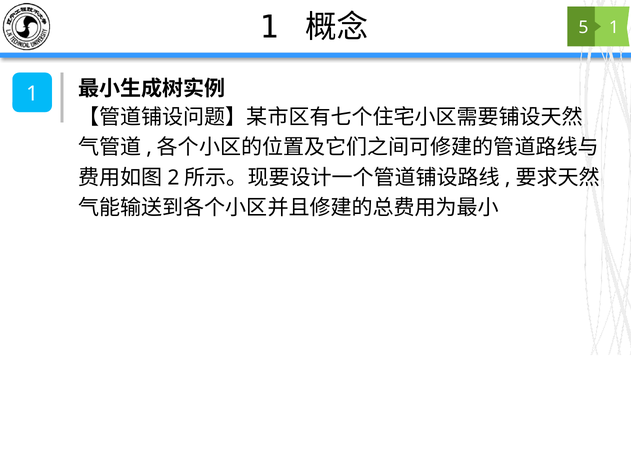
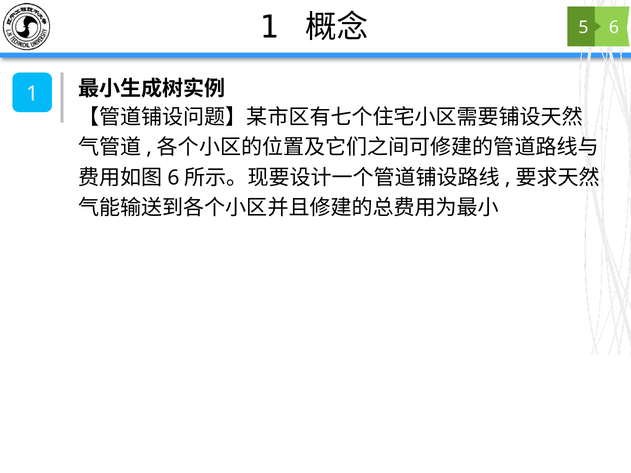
1: 1 -> 6 (614, 28)
2: 2 -> 6 (173, 178)
